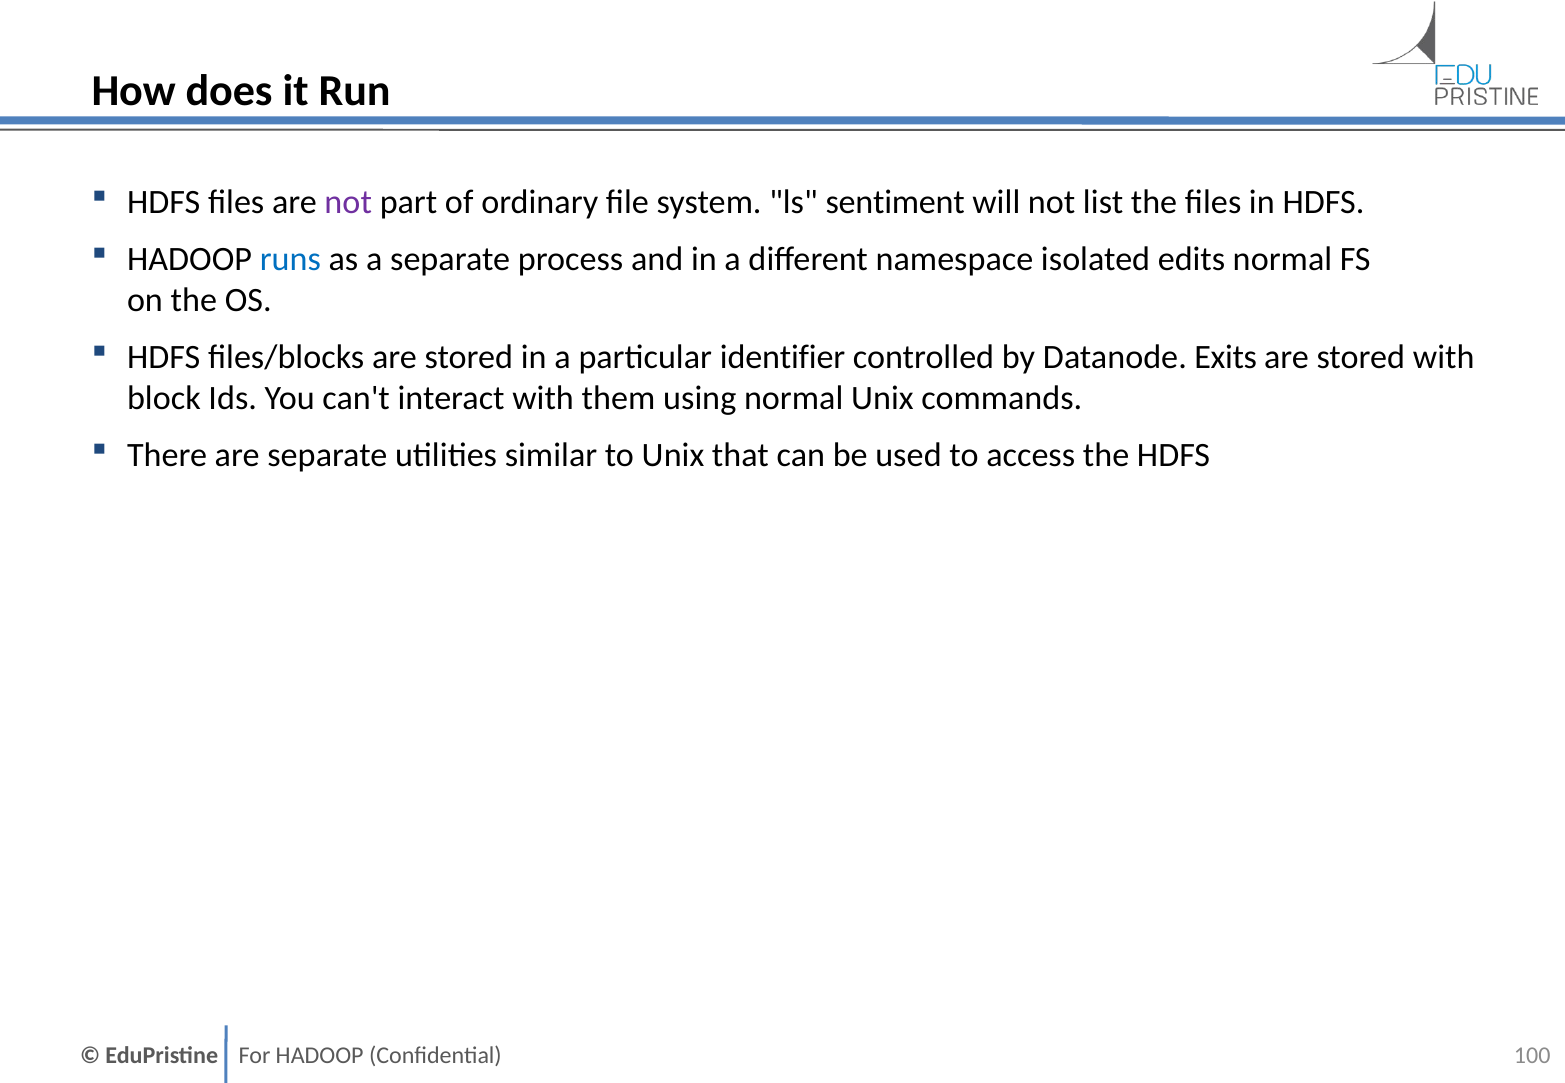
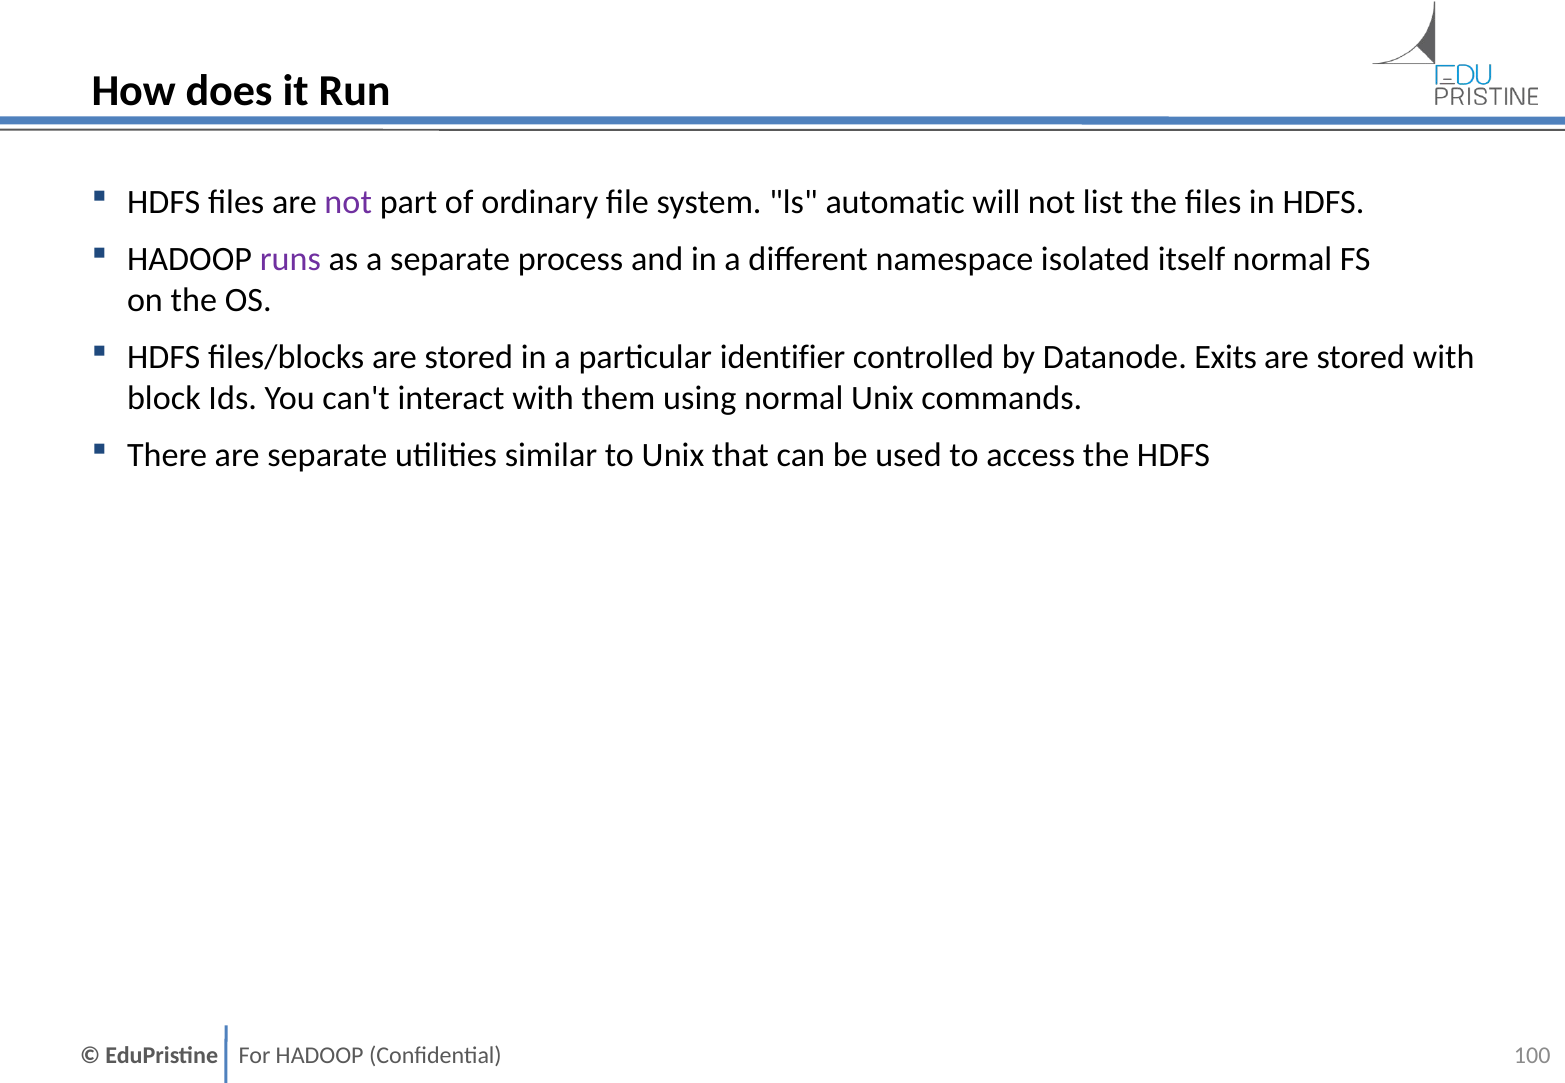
sentiment: sentiment -> automatic (895, 203)
runs colour: blue -> purple (290, 260)
edits: edits -> itself (1192, 260)
